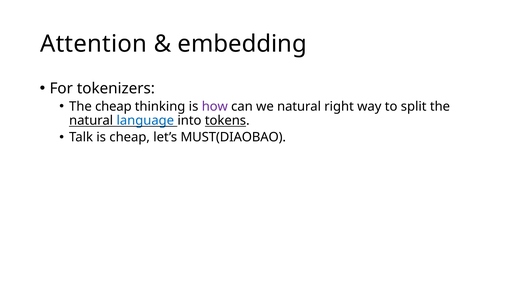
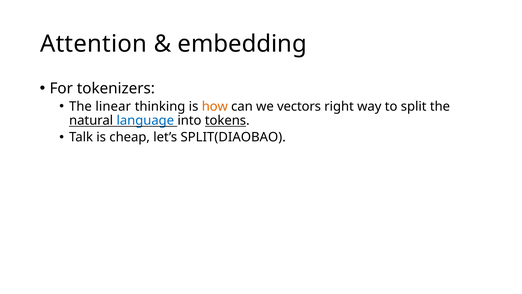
The cheap: cheap -> linear (113, 106)
how colour: purple -> orange (215, 106)
we natural: natural -> vectors (299, 106)
MUST(DIAOBAO: MUST(DIAOBAO -> SPLIT(DIAOBAO (233, 137)
